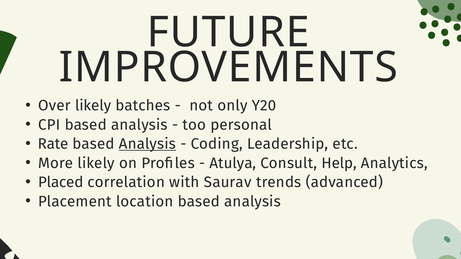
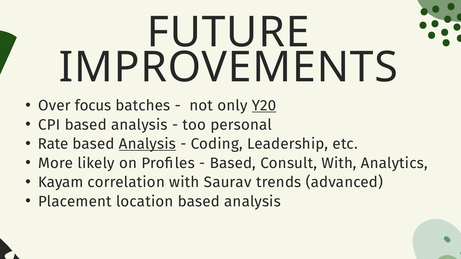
Over likely: likely -> focus (93, 106)
Y20 underline: none -> present (264, 106)
Atulya: Atulya -> Based (233, 163)
Consult Help: Help -> With (339, 163)
Placed: Placed -> Kayam (61, 182)
